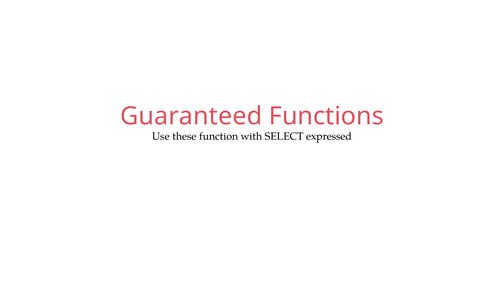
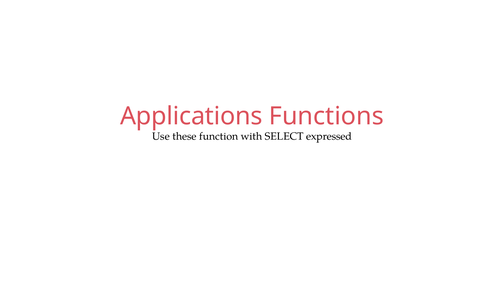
Guaranteed: Guaranteed -> Applications (191, 116)
